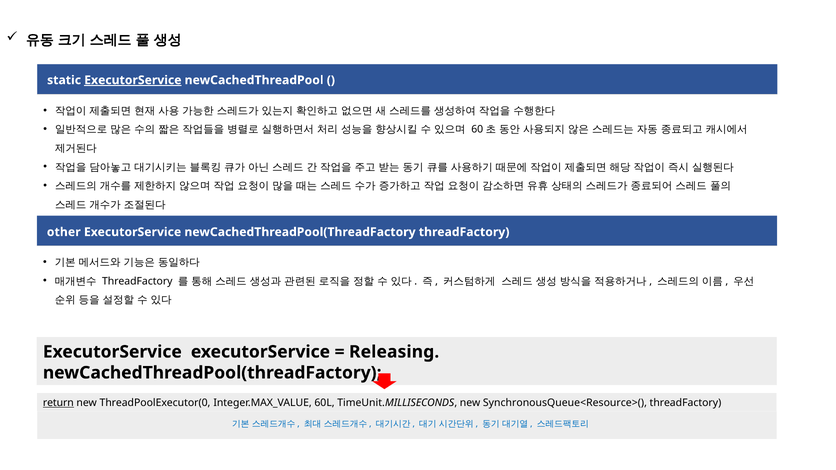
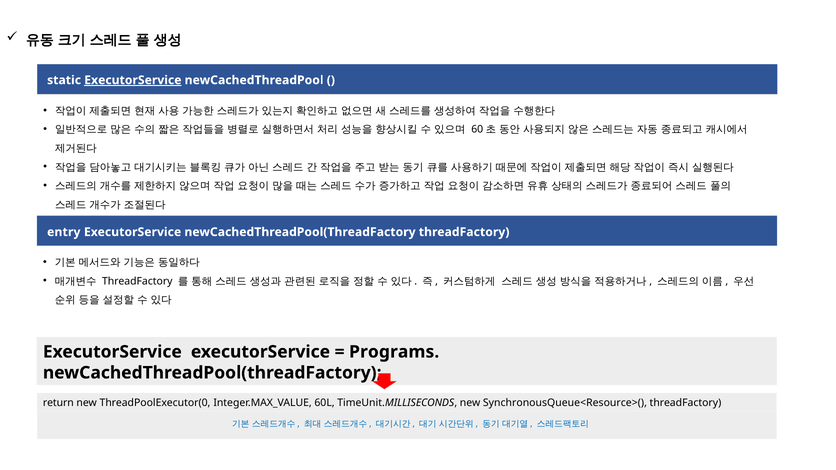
other: other -> entry (64, 232)
Releasing: Releasing -> Programs (394, 352)
return underline: present -> none (58, 403)
